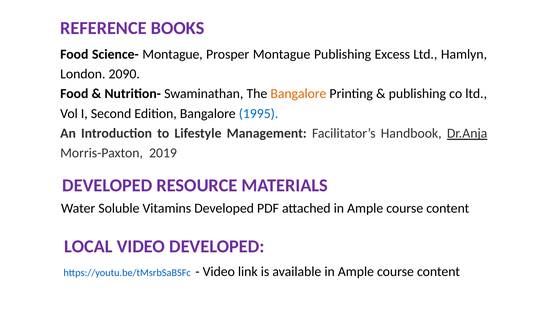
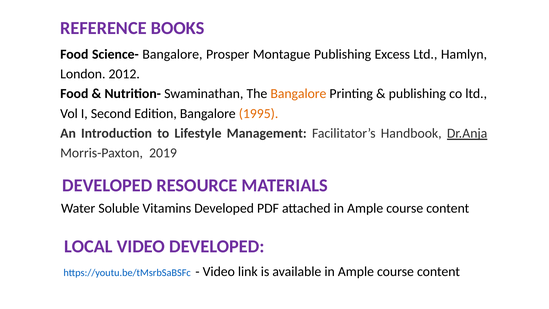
Science- Montague: Montague -> Bangalore (172, 54)
2090: 2090 -> 2012 (124, 74)
1995 colour: blue -> orange (259, 113)
